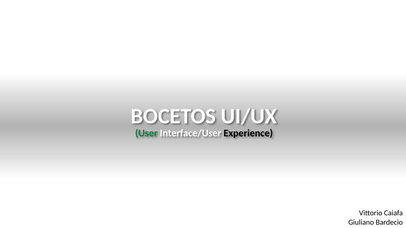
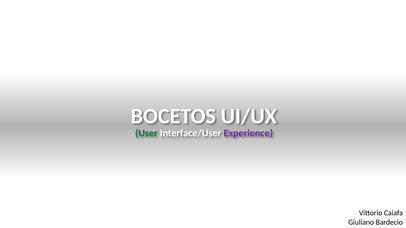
Experience colour: black -> purple (248, 133)
